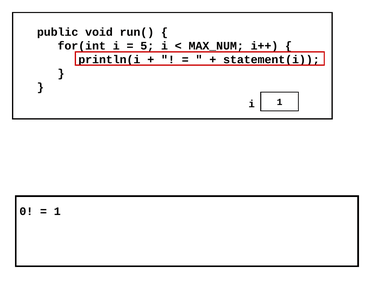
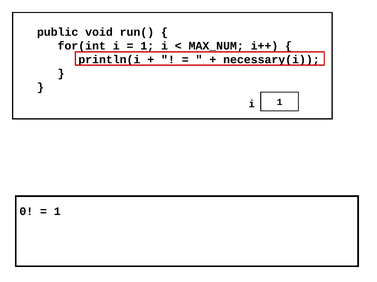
5: 5 -> 1 (147, 46)
statement(i: statement(i -> necessary(i (271, 60)
